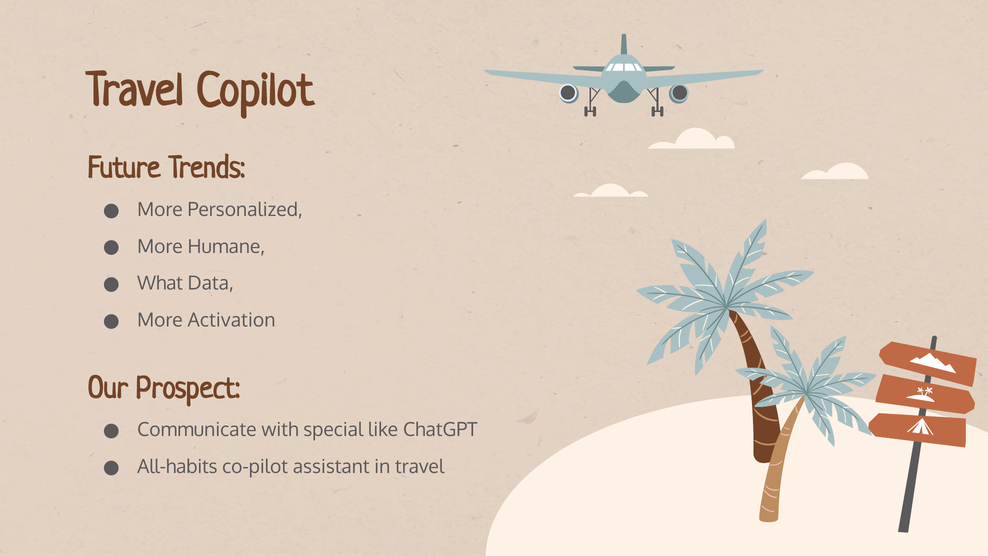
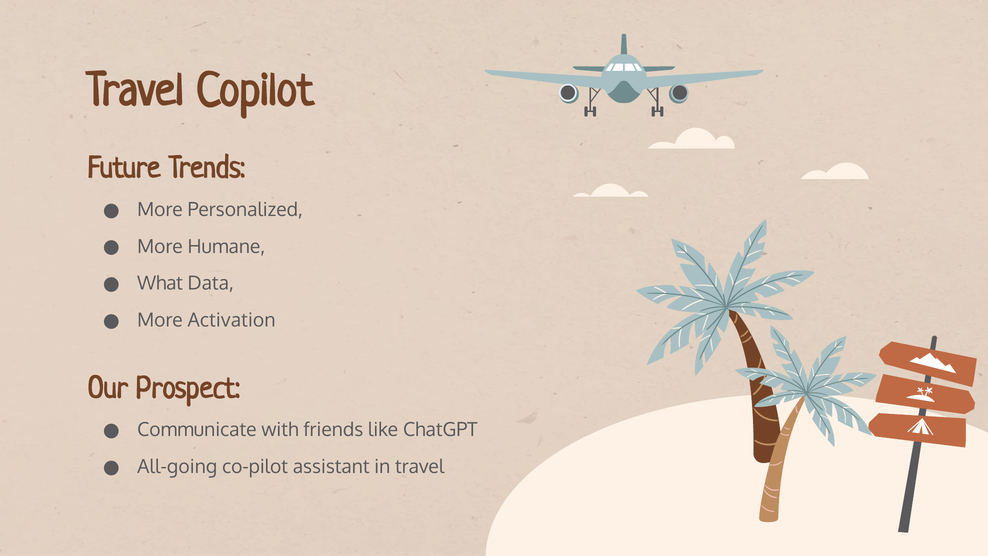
special: special -> friends (333, 430)
All-habits: All-habits -> All-going (177, 467)
